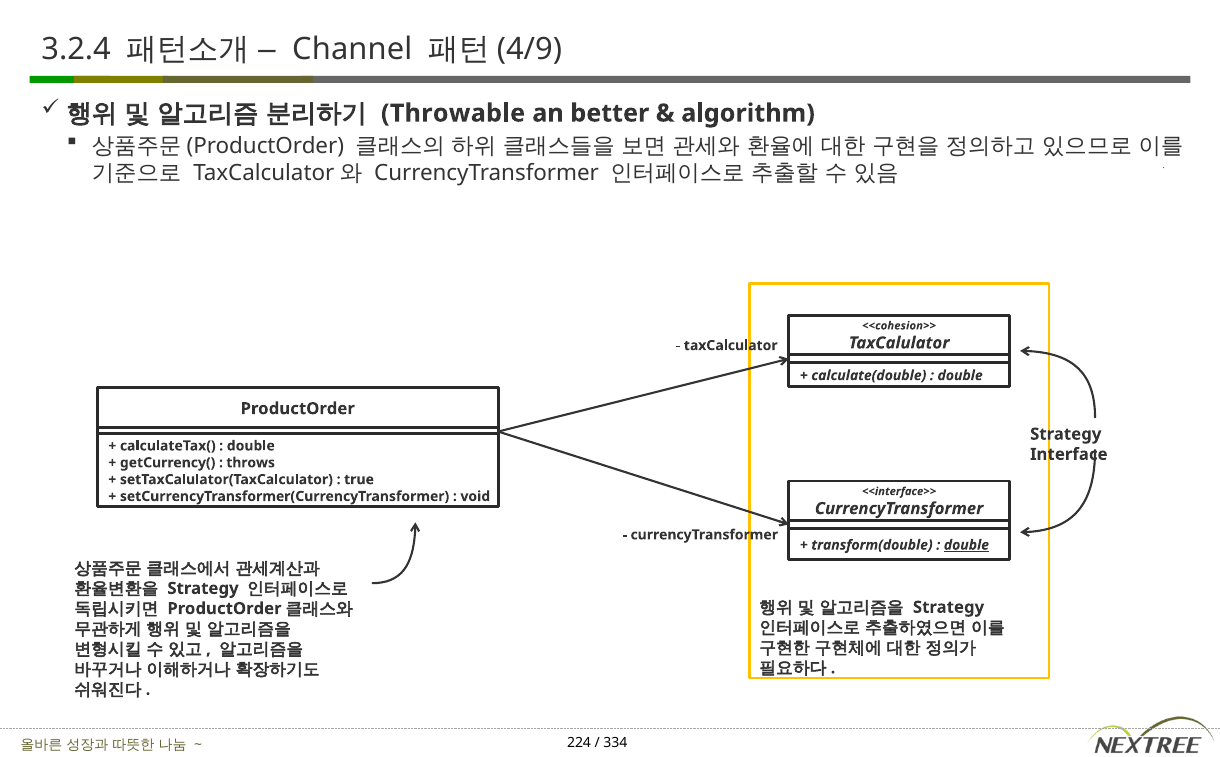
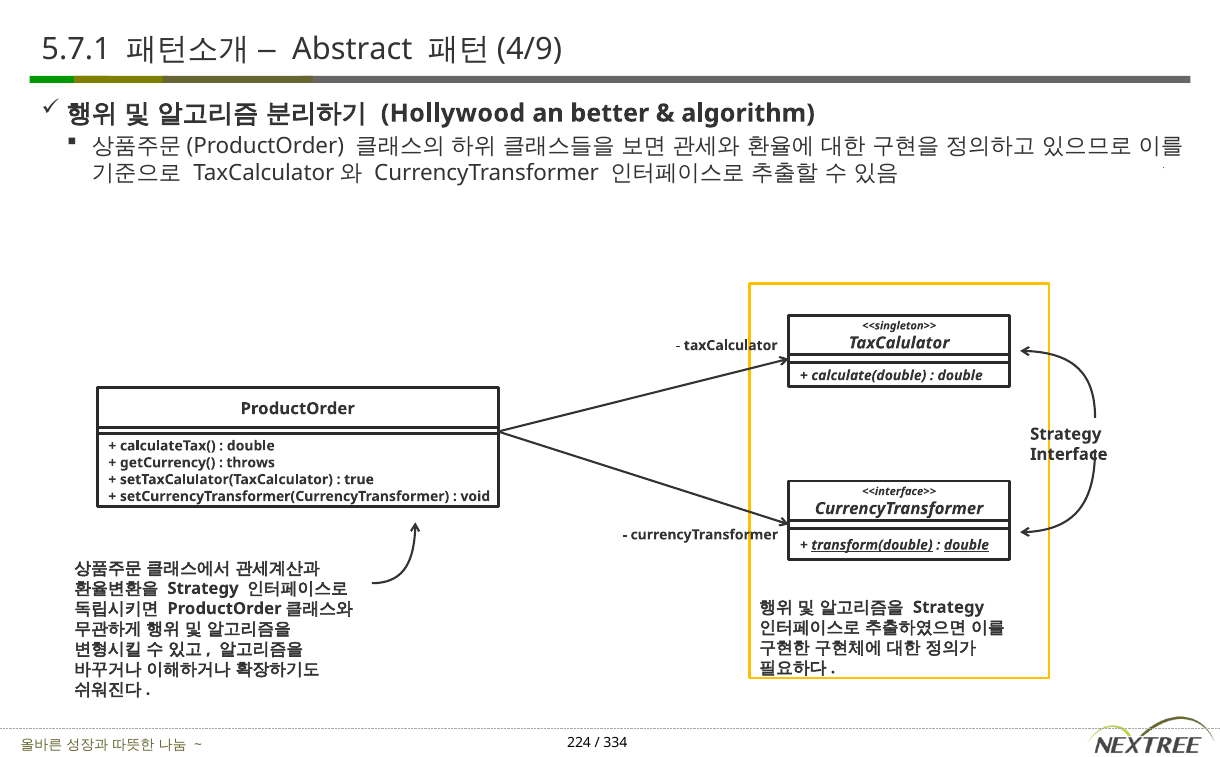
3.2.4: 3.2.4 -> 5.7.1 (76, 49)
Channel: Channel -> Abstract (352, 49)
Throwable: Throwable -> Hollywood (453, 113)
<<cohesion>>: <<cohesion>> -> <<singleton>> (899, 326)
transform(double underline: none -> present (872, 545)
